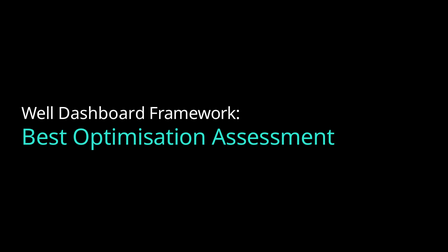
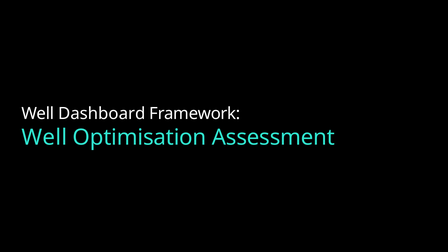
Best: Best -> Well (44, 137)
